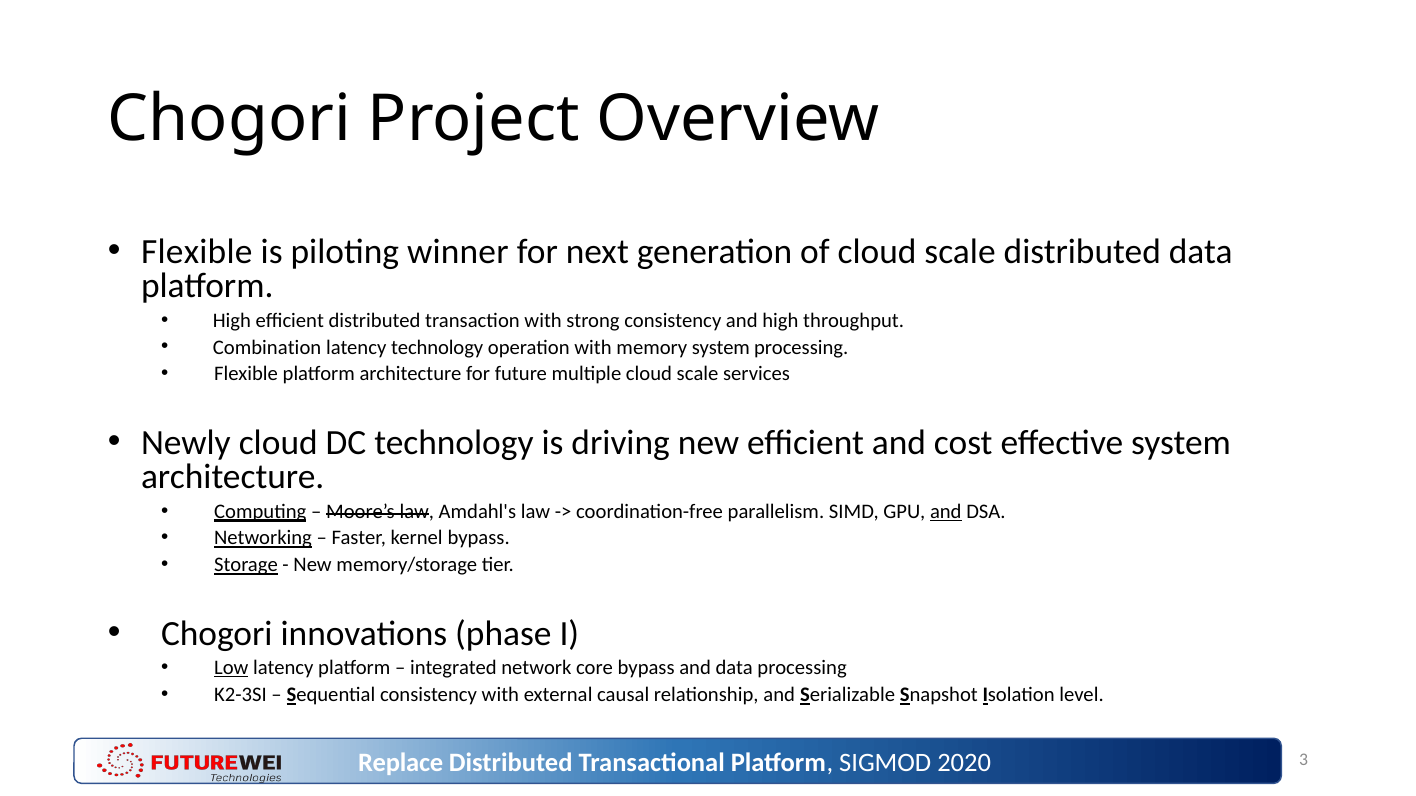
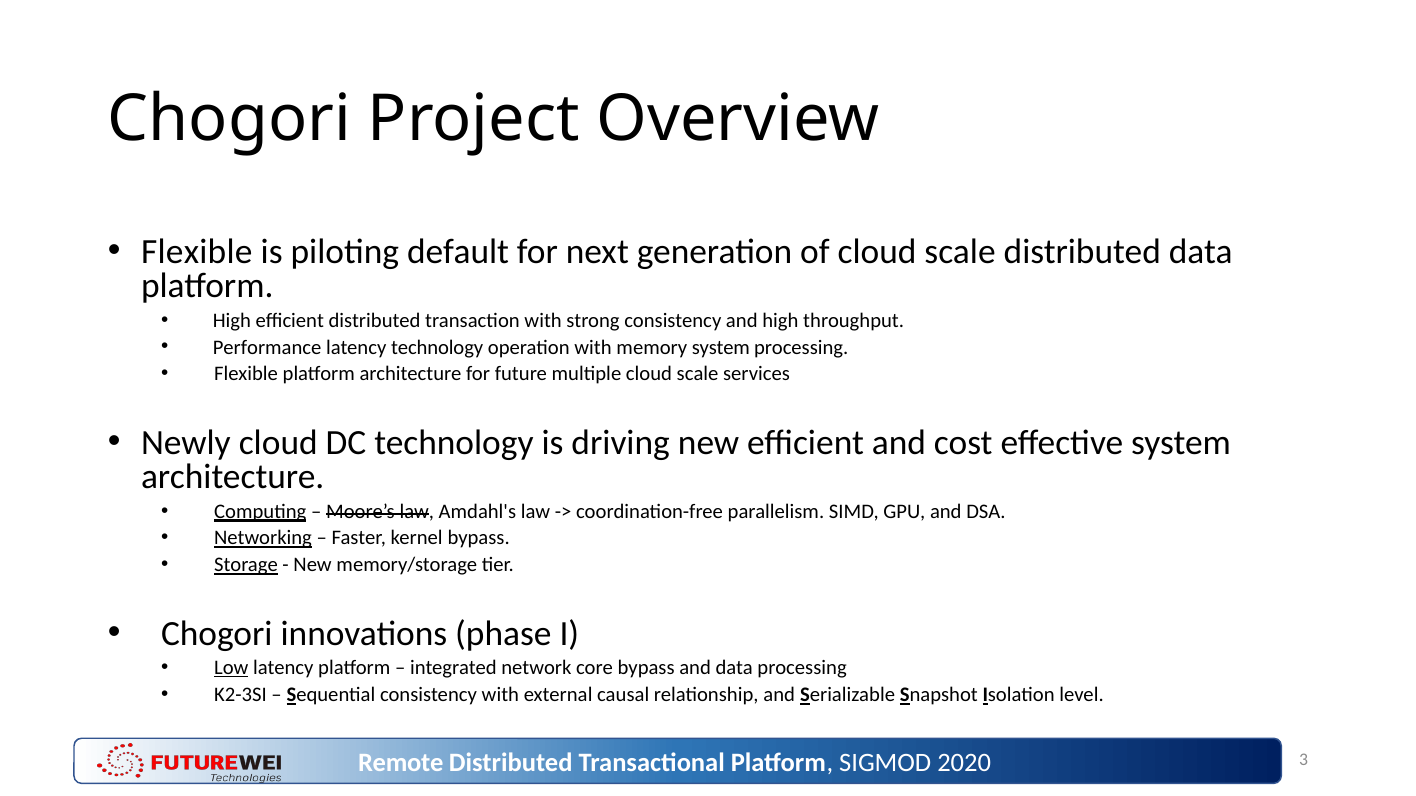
winner: winner -> default (458, 252)
Combination: Combination -> Performance (267, 347)
and underline: present -> none (946, 512)
Replace: Replace -> Remote (401, 763)
